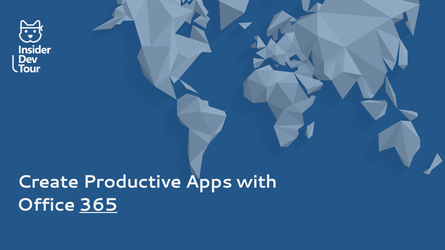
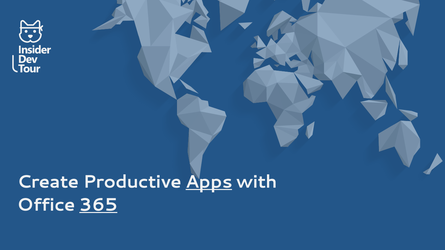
Apps underline: none -> present (209, 182)
